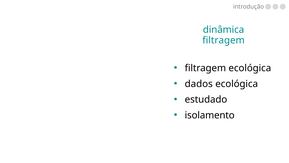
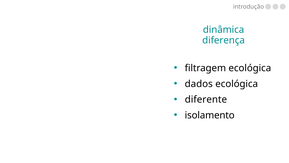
filtragem: filtragem -> diferença (224, 40)
estudado: estudado -> diferente (206, 99)
